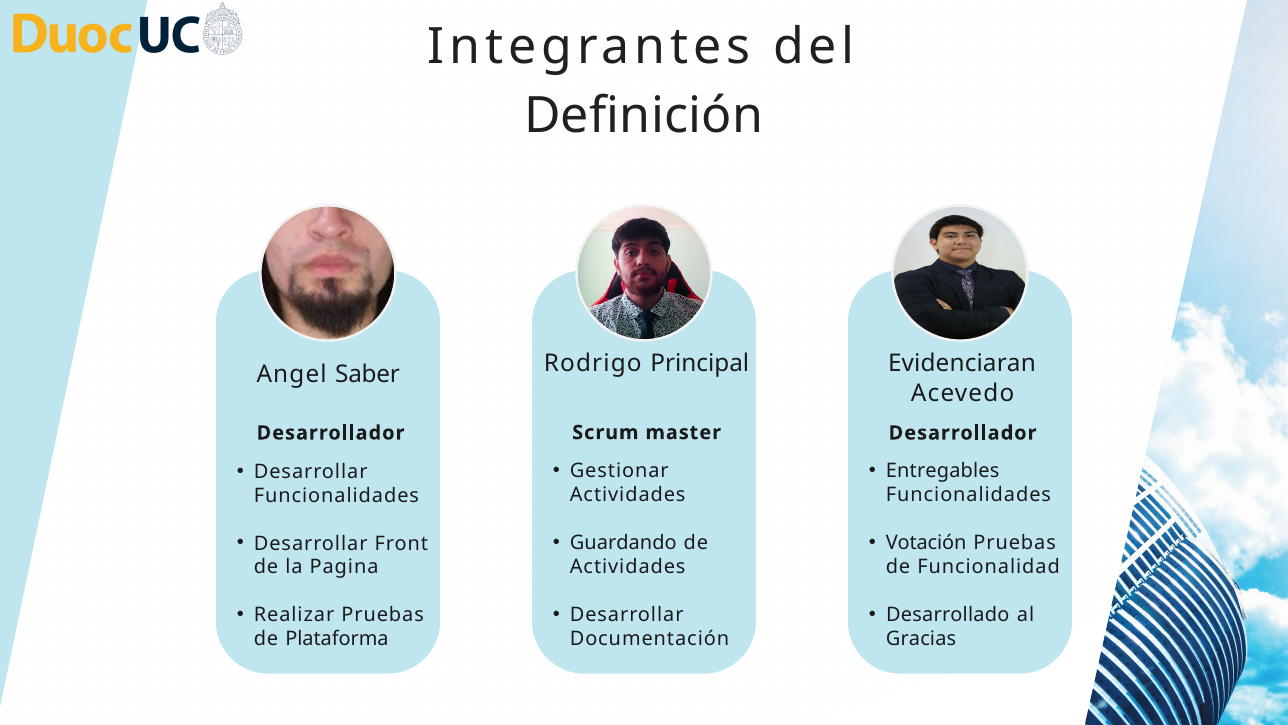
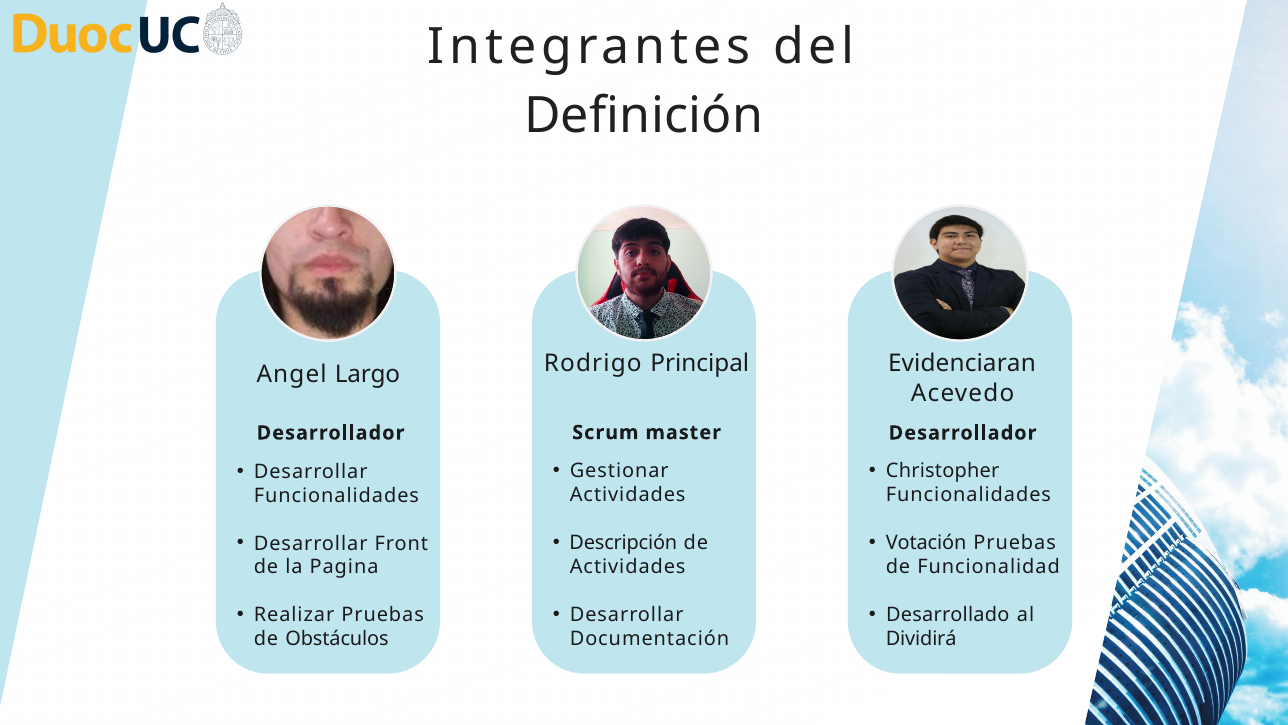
Saber: Saber -> Largo (368, 375)
Entregables: Entregables -> Christopher (943, 471)
Guardando: Guardando -> Descripción (623, 543)
Gracias: Gracias -> Dividirá (921, 638)
Plataforma: Plataforma -> Obstáculos (337, 639)
